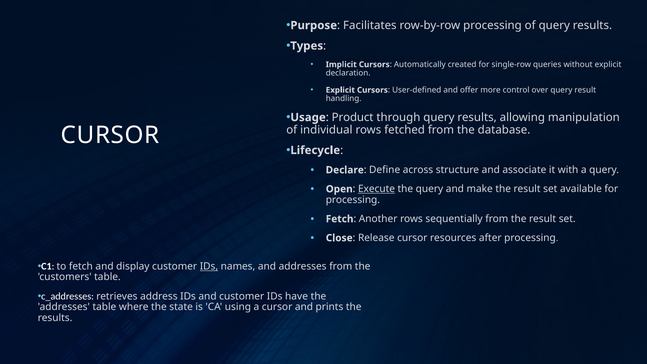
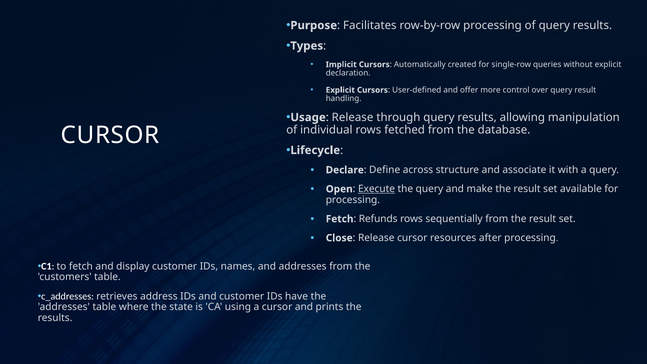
Usage Product: Product -> Release (353, 117)
Another: Another -> Refunds (378, 219)
IDs underline: present -> none (209, 266)
